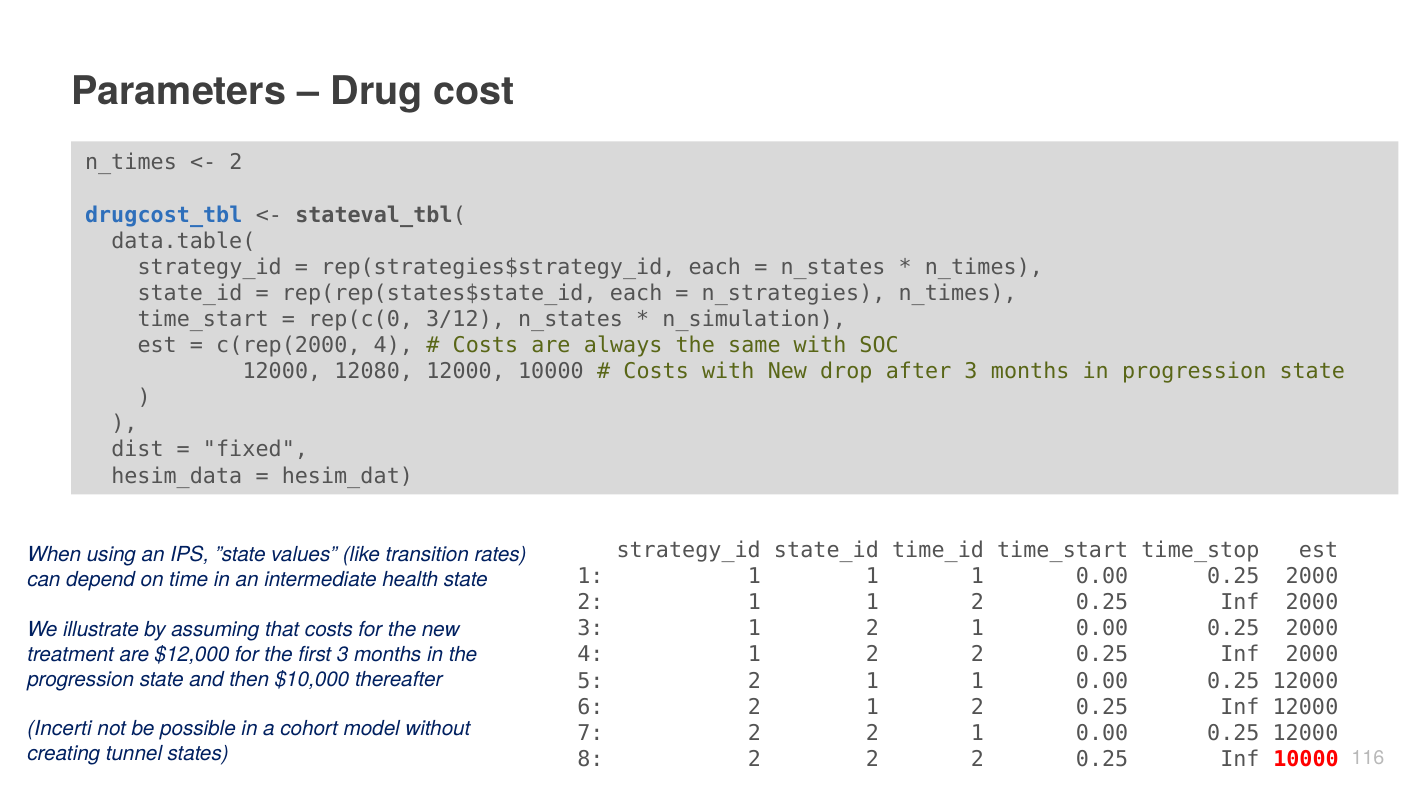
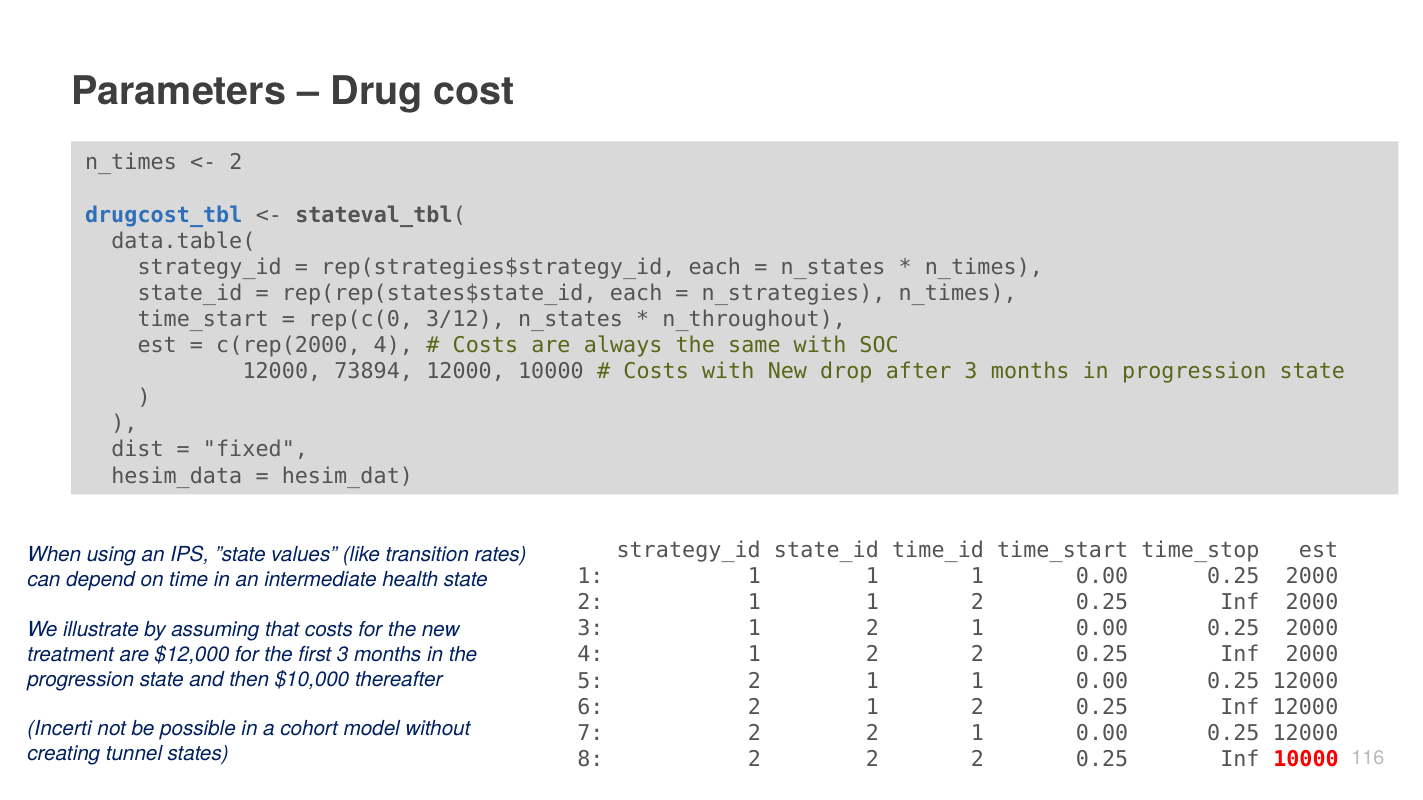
n_simulation: n_simulation -> n_throughout (754, 320)
12080: 12080 -> 73894 (374, 372)
